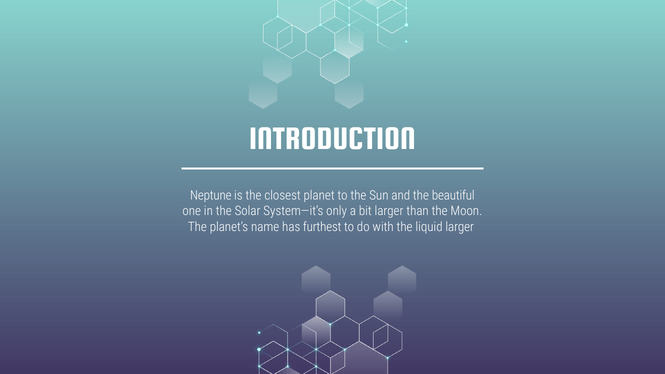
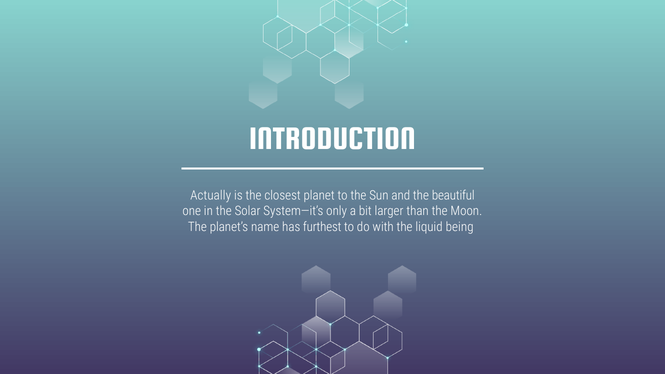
Neptune: Neptune -> Actually (211, 196)
liquid larger: larger -> being (460, 227)
